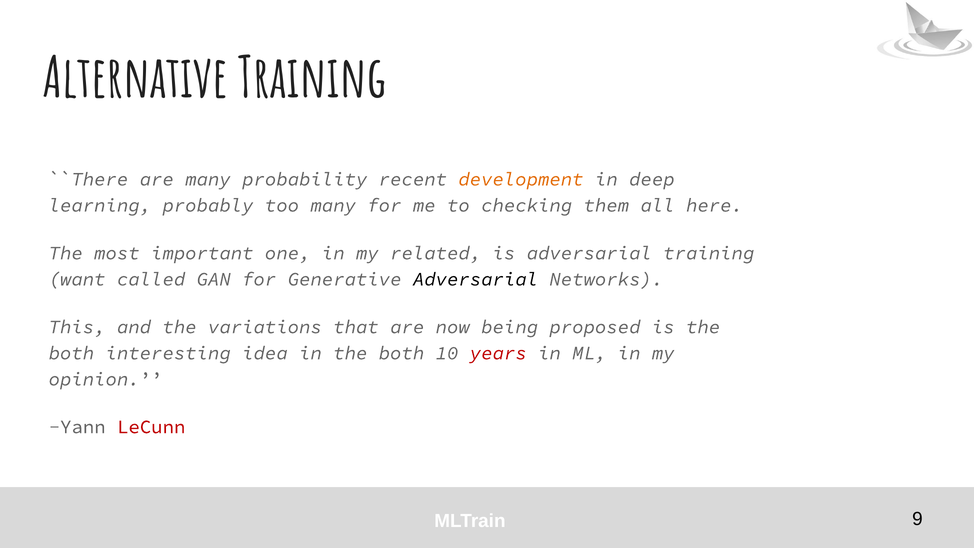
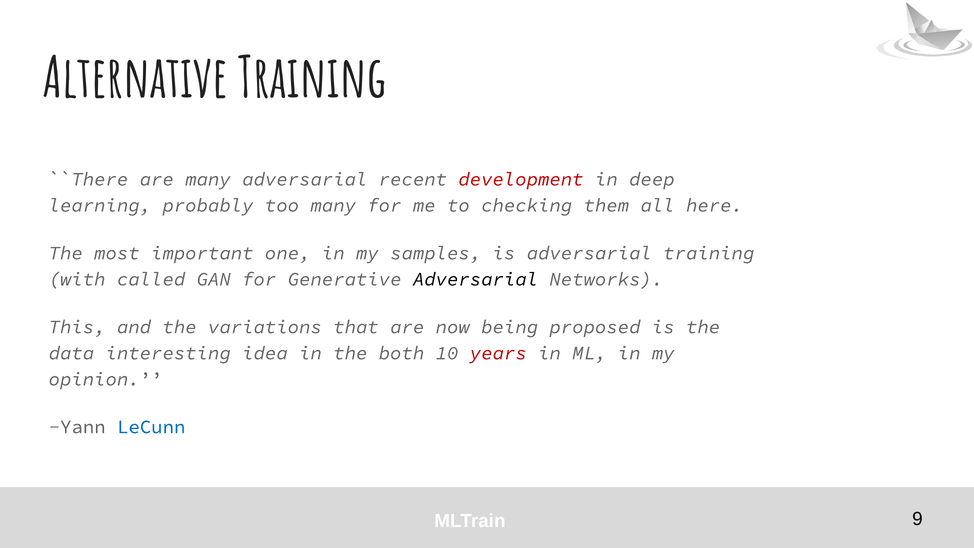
many probability: probability -> adversarial (305, 179)
development colour: orange -> red (521, 179)
related: related -> samples (436, 253)
want: want -> with (77, 279)
both: both -> data (71, 353)
LeCunn colour: red -> blue (151, 427)
